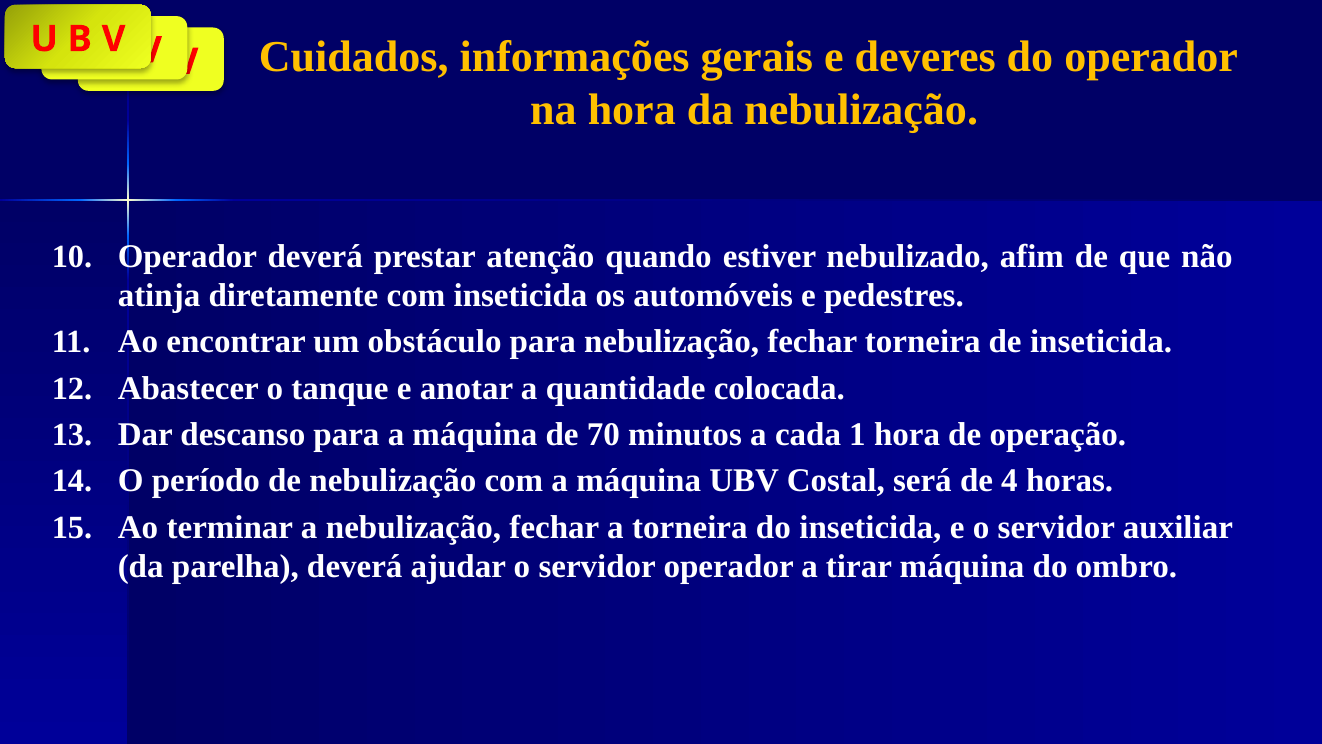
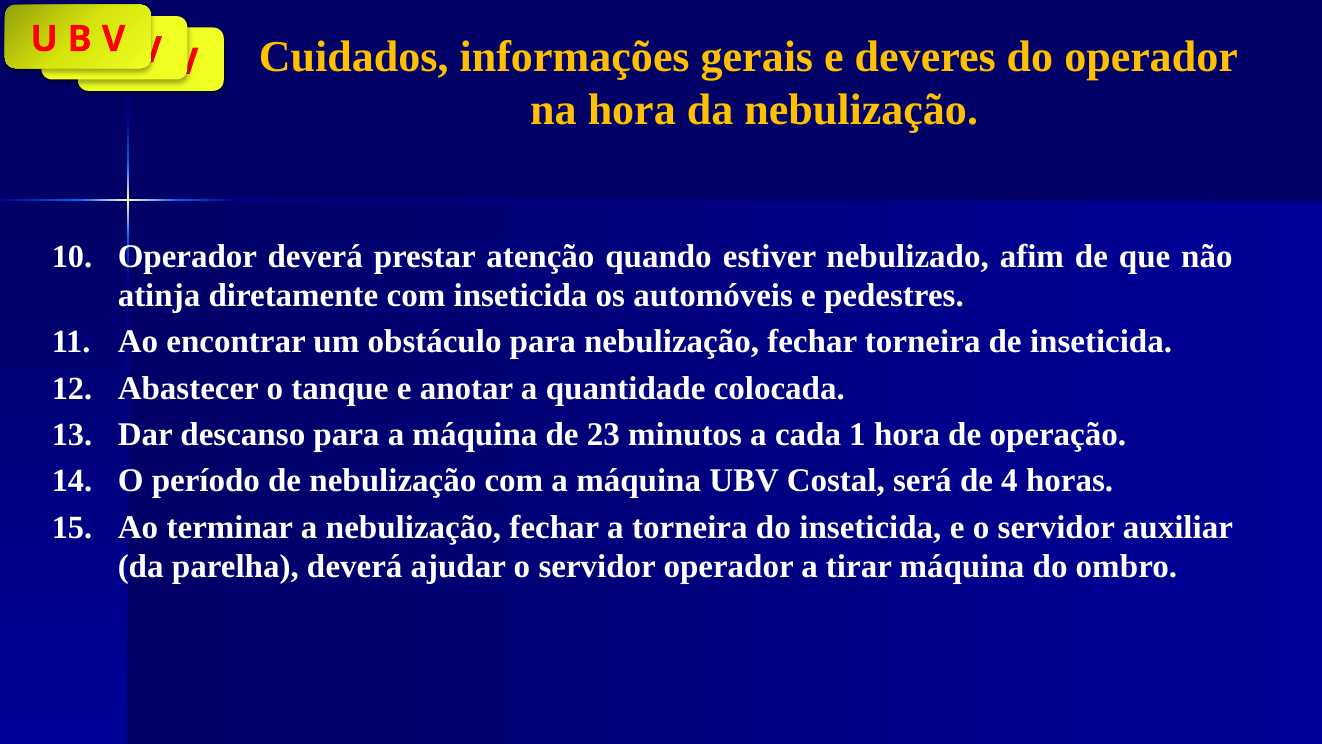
70: 70 -> 23 (603, 434)
